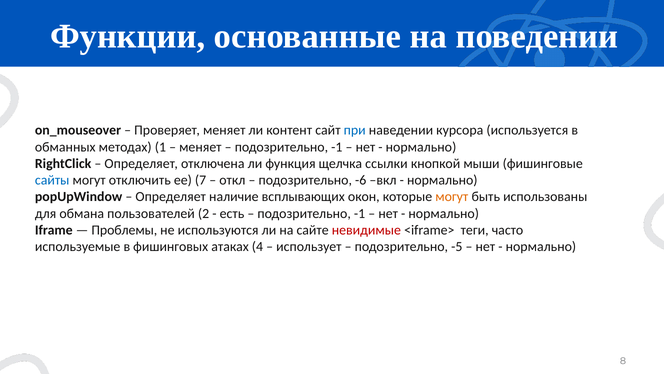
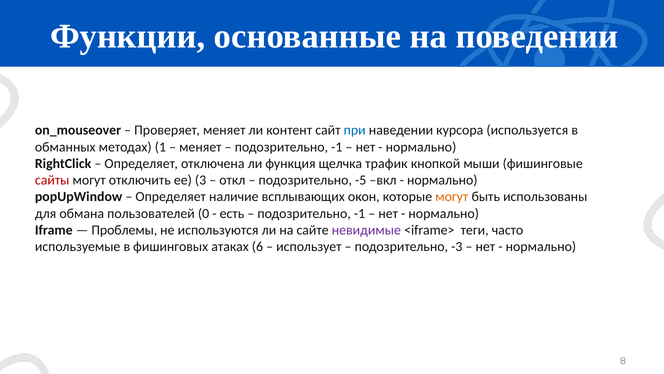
ссылки: ссылки -> трафик (386, 163)
сайты colour: blue -> red (52, 180)
7: 7 -> 3 (201, 180)
-6: -6 -> -5 (361, 180)
2: 2 -> 0 (204, 213)
невидимые colour: red -> purple (366, 230)
4: 4 -> 6 (257, 246)
-5: -5 -> -3 (457, 246)
